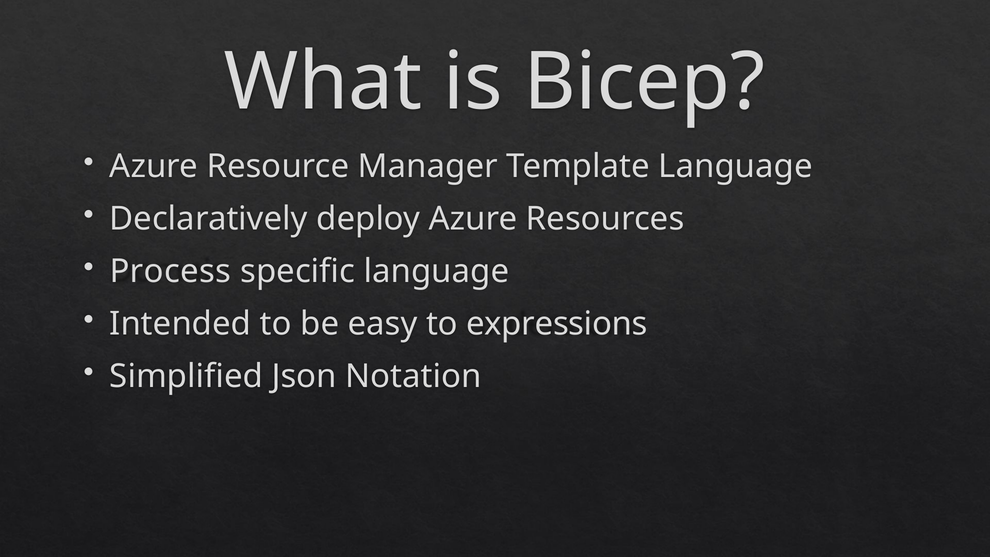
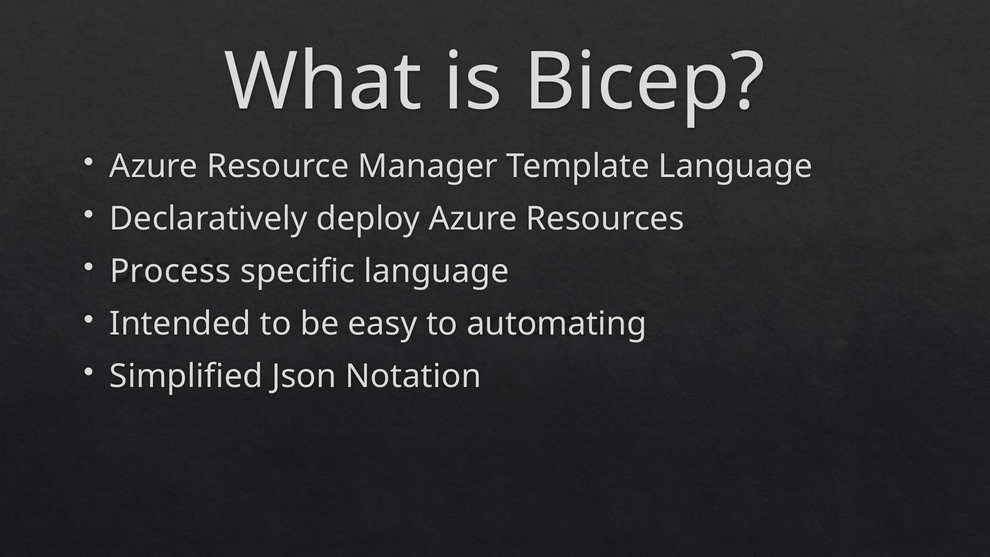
expressions: expressions -> automating (557, 324)
